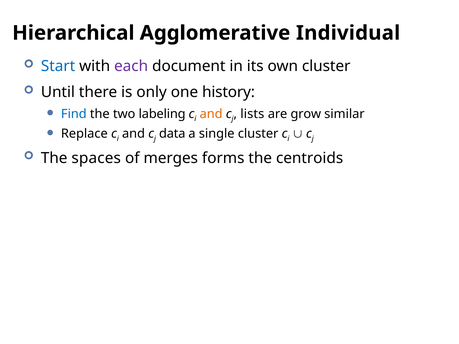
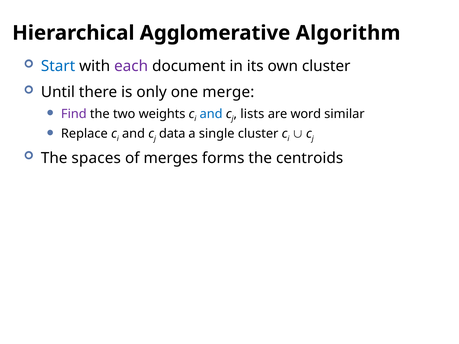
Individual: Individual -> Algorithm (348, 33)
history: history -> merge (228, 92)
Find colour: blue -> purple (74, 114)
labeling: labeling -> weights (162, 114)
and colour: orange -> blue (211, 114)
grow: grow -> word (306, 114)
